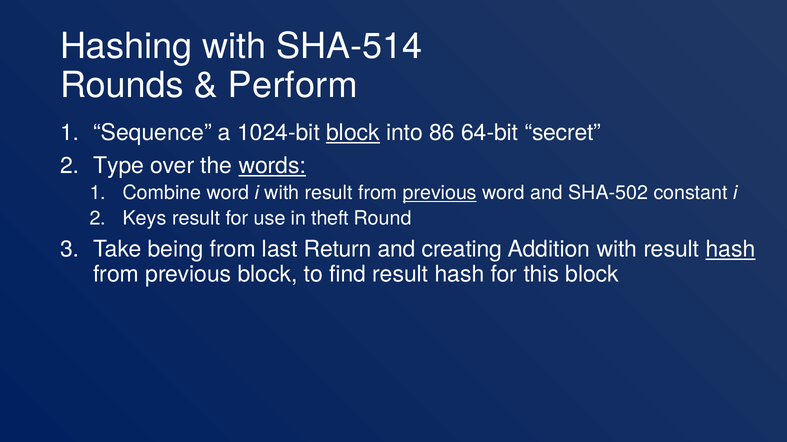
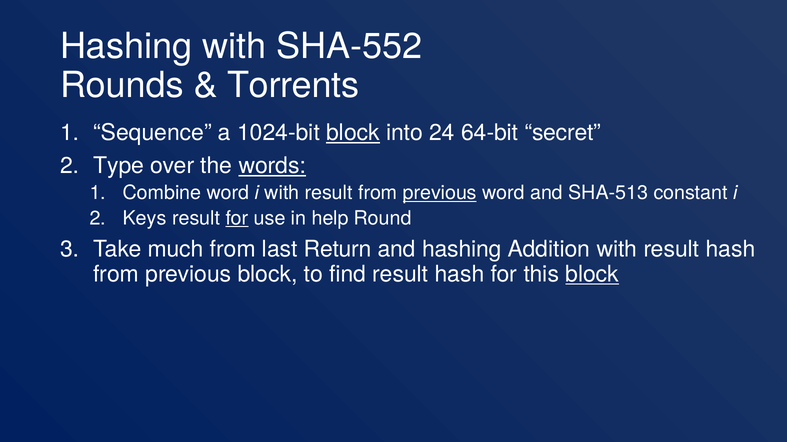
SHA-514: SHA-514 -> SHA-552 (349, 47)
Perform: Perform -> Torrents (293, 86)
86: 86 -> 24 (442, 133)
SHA-502: SHA-502 -> SHA-513 (608, 193)
for underline: none -> present (237, 219)
theft: theft -> help (330, 219)
being: being -> much (176, 250)
and creating: creating -> hashing (462, 250)
hash underline: present -> none (731, 250)
block underline: none -> present (592, 275)
